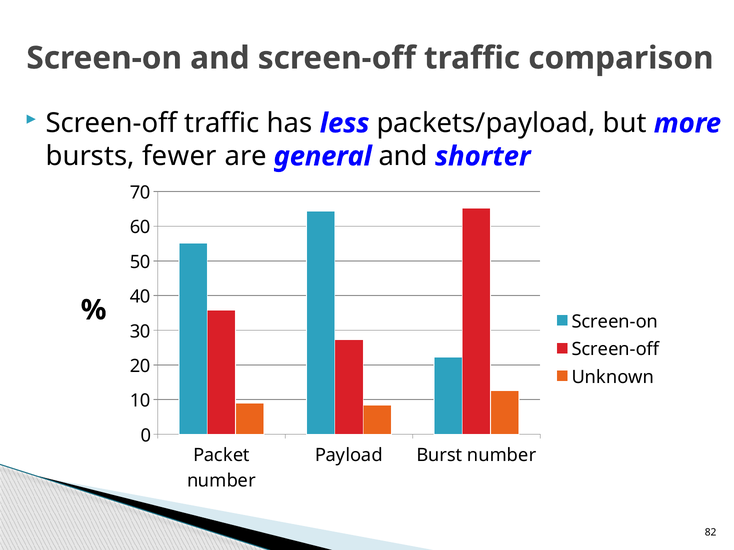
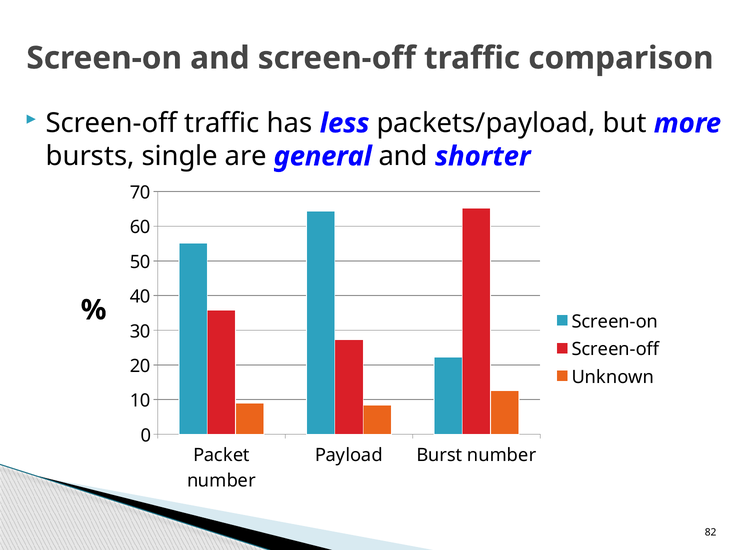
fewer: fewer -> single (180, 156)
